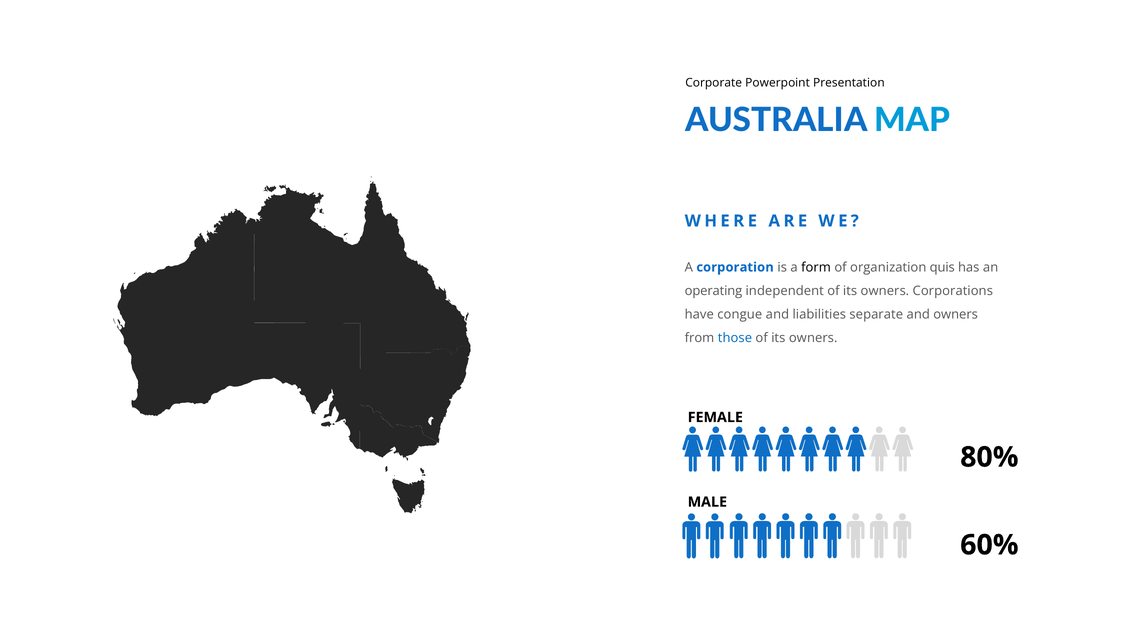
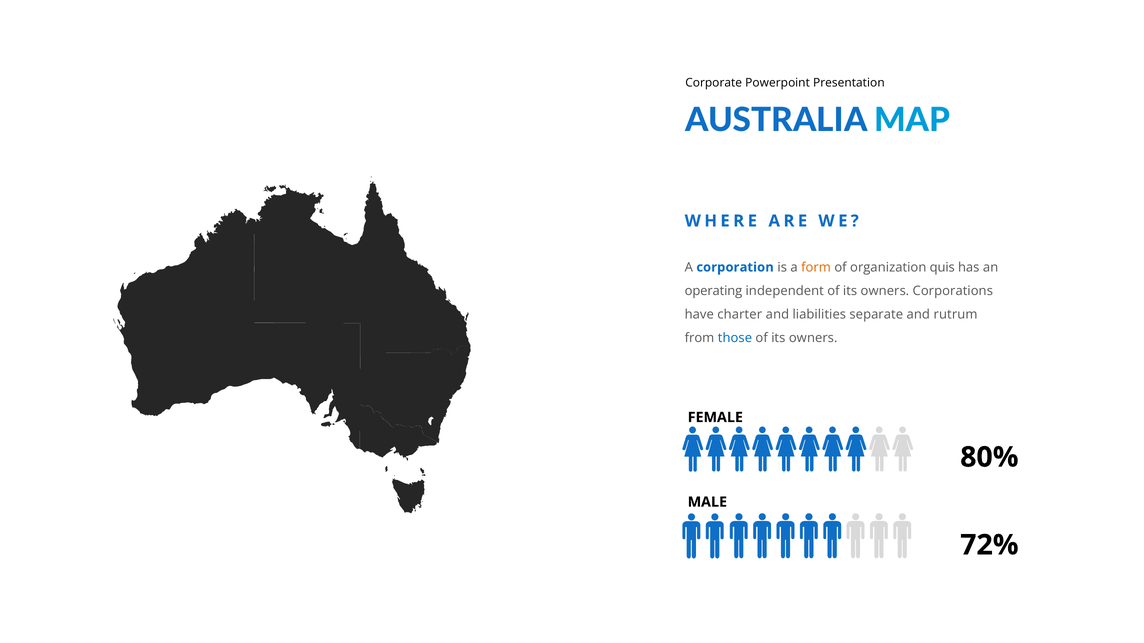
form colour: black -> orange (816, 267)
congue: congue -> charter (740, 315)
and owners: owners -> rutrum (956, 315)
60%: 60% -> 72% (989, 545)
